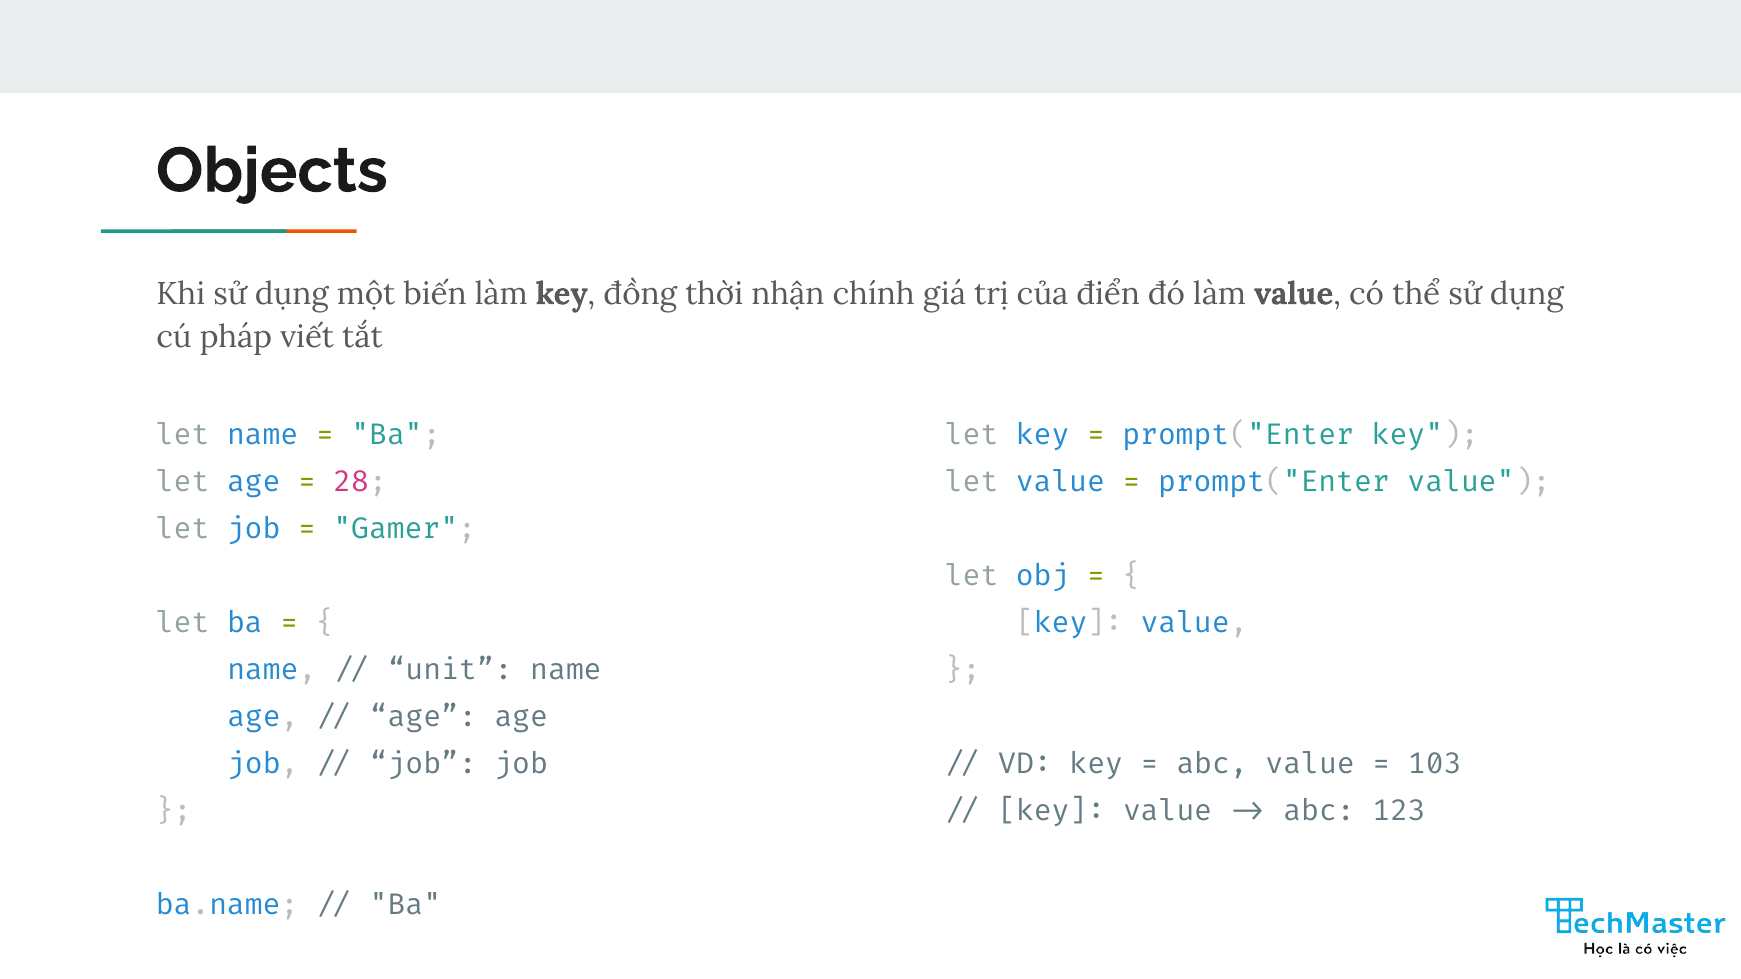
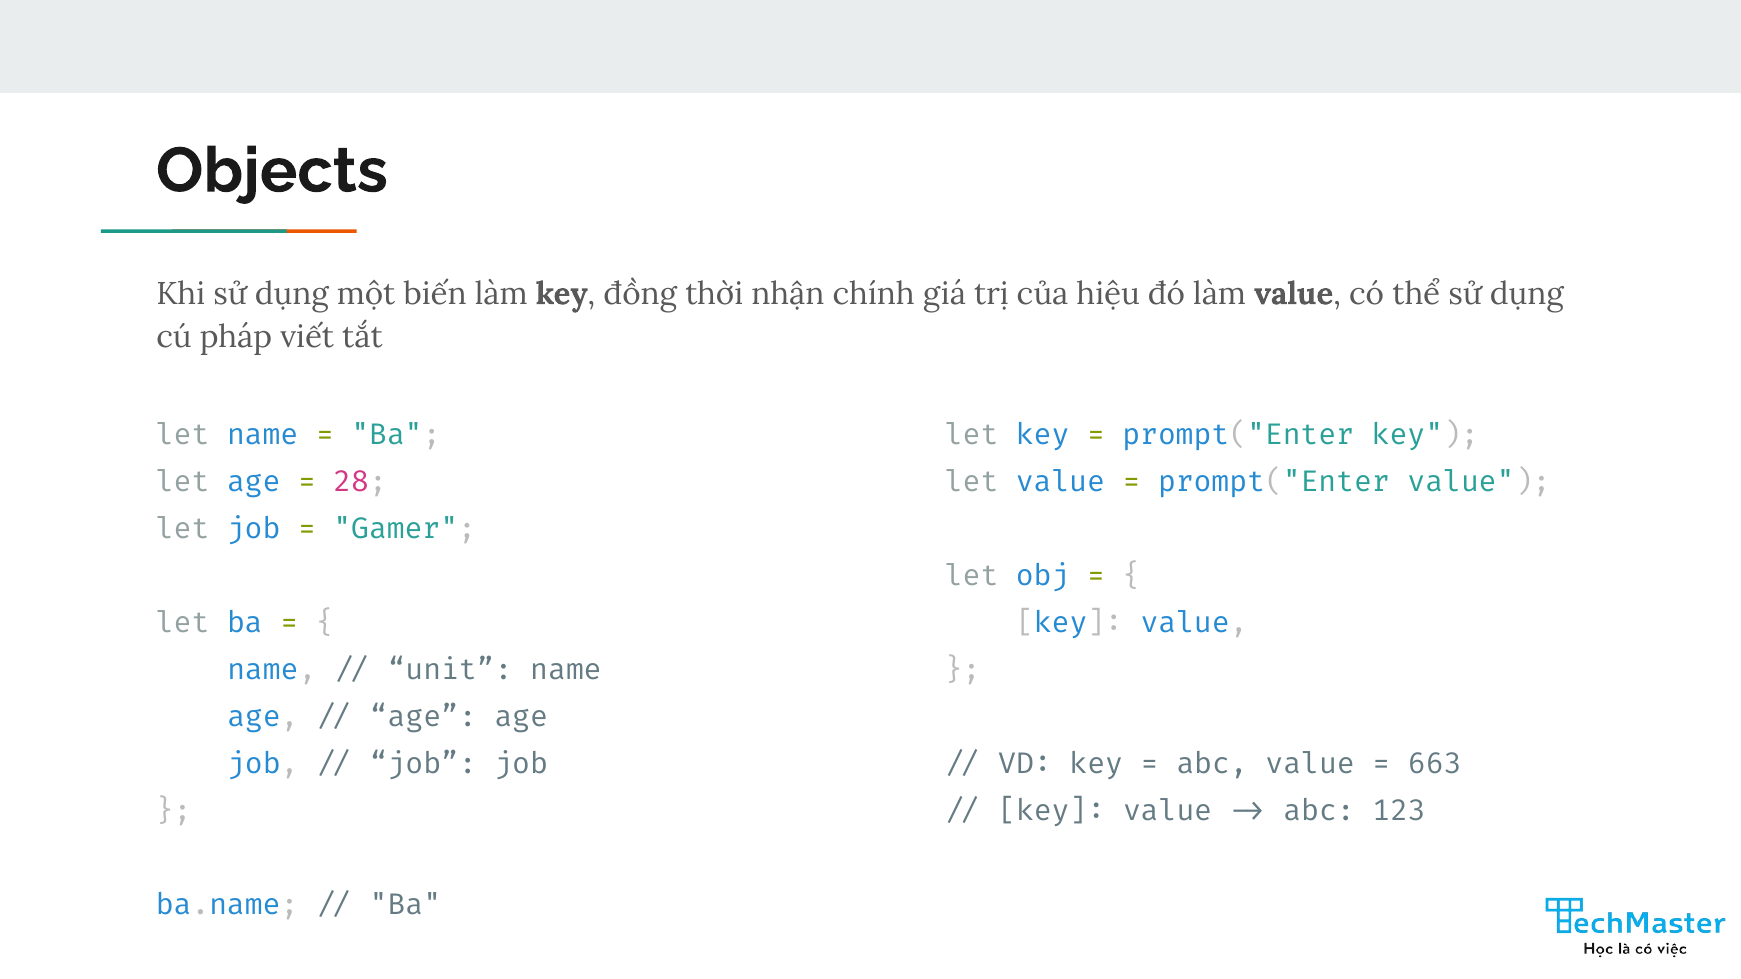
điển: điển -> hiệu (1108, 294)
103: 103 -> 663 (1435, 764)
